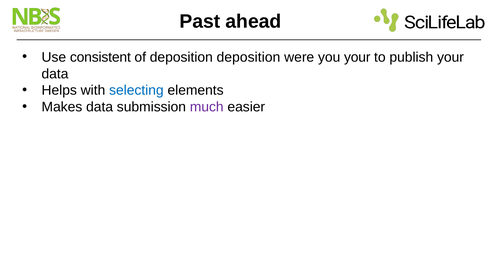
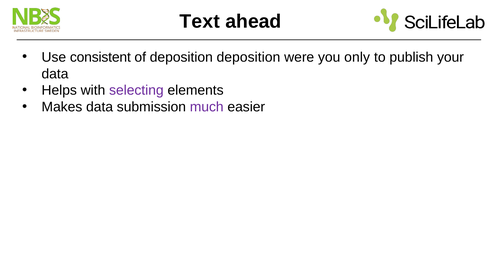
Past: Past -> Text (200, 21)
you your: your -> only (357, 57)
selecting colour: blue -> purple (136, 90)
